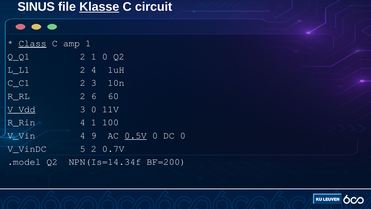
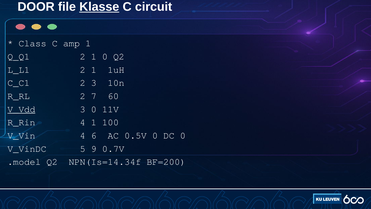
SINUS: SINUS -> DOOR (36, 7)
Class underline: present -> none (33, 43)
L_L1 2 4: 4 -> 1 (94, 70)
6: 6 -> 7 (94, 96)
9: 9 -> 6 (94, 135)
0.5V underline: present -> none (136, 135)
5 2: 2 -> 9 (94, 149)
